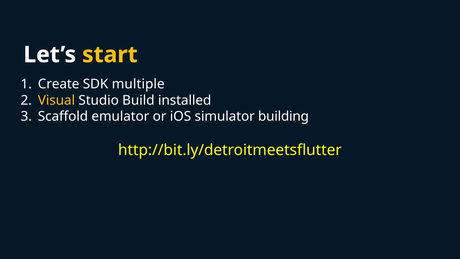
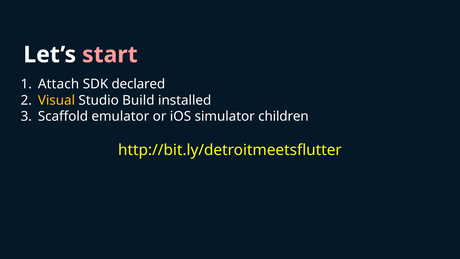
start colour: yellow -> pink (110, 55)
Create: Create -> Attach (59, 84)
multiple: multiple -> declared (138, 84)
building: building -> children (283, 116)
